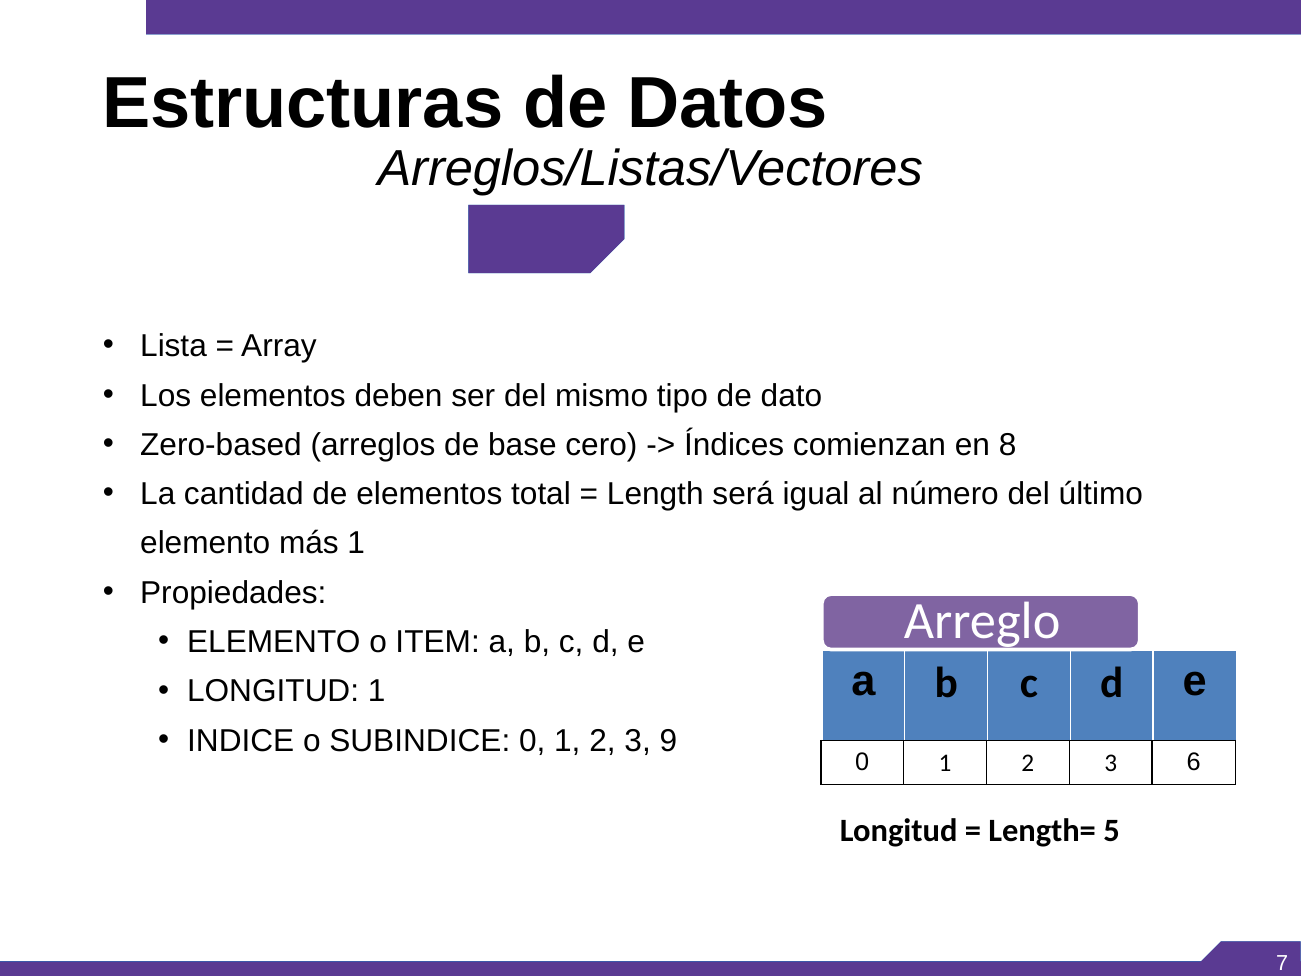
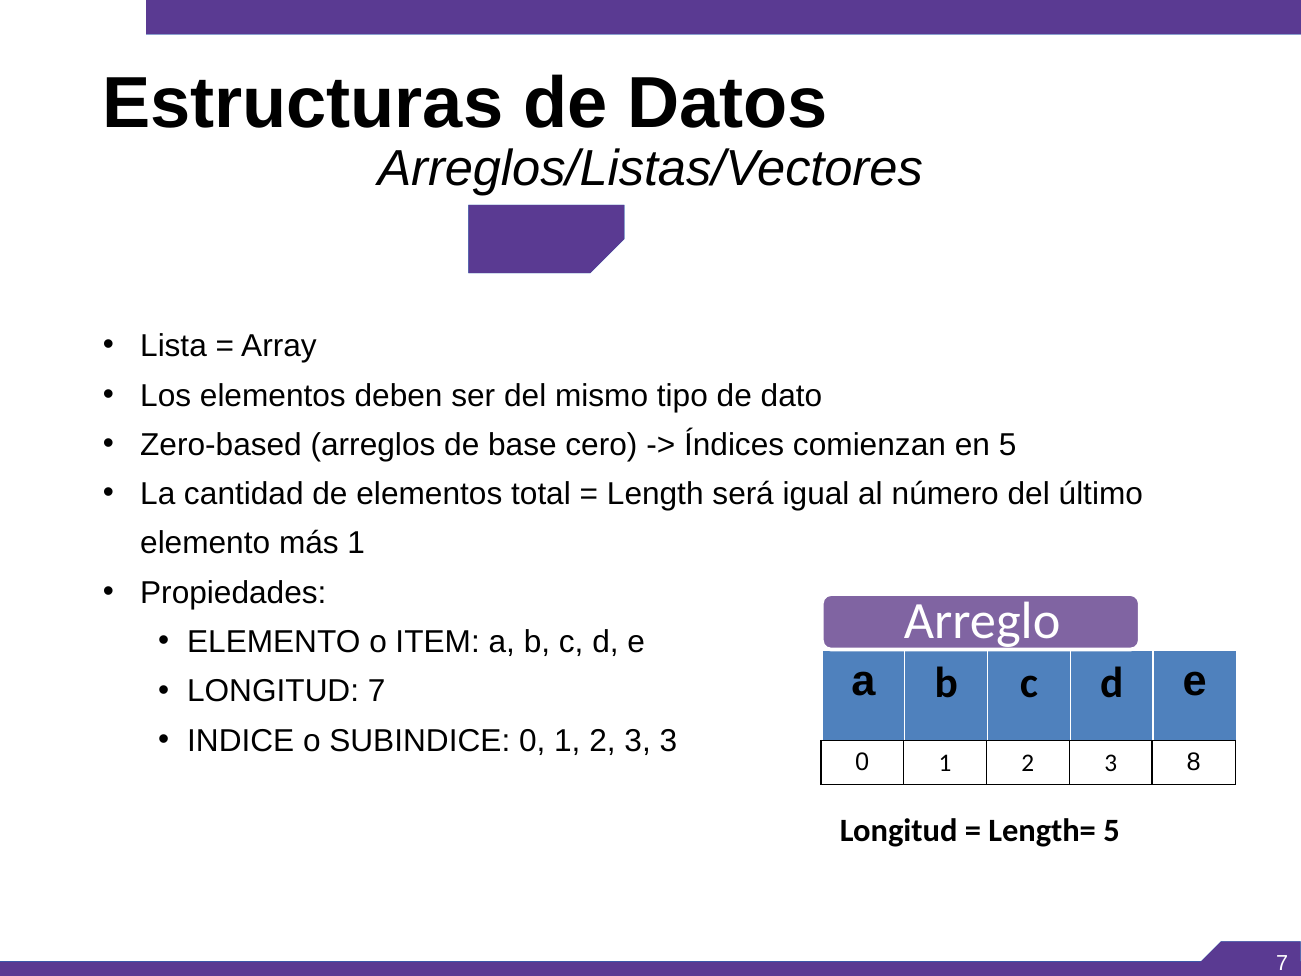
en 8: 8 -> 5 (1008, 445)
LONGITUD 1: 1 -> 7 (377, 691)
3 9: 9 -> 3 (668, 740)
6: 6 -> 8 (1194, 761)
